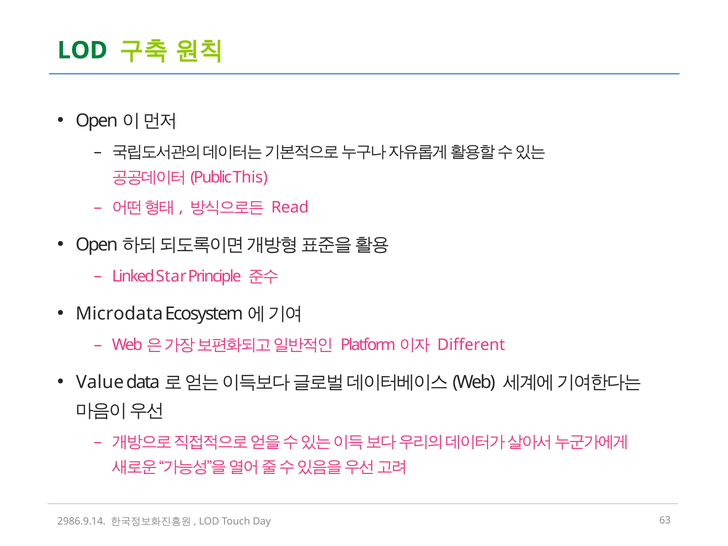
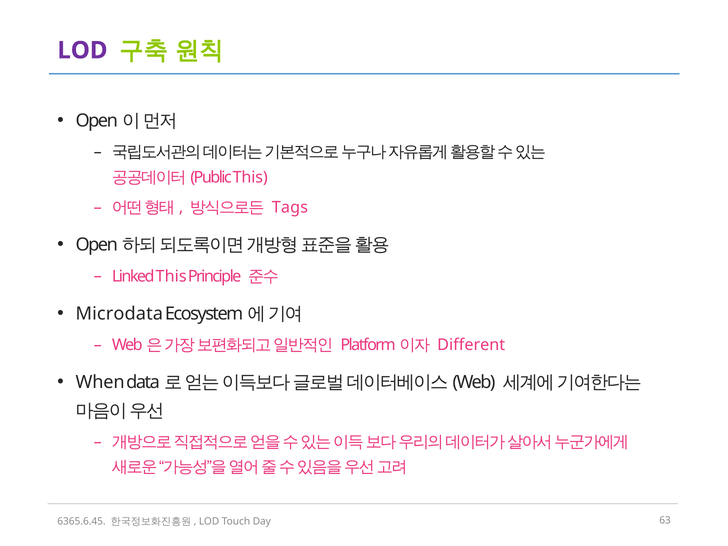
LOD colour: green -> purple (82, 50)
Read: Read -> Tags (290, 208)
Linked Star: Star -> This (171, 276)
Value: Value -> When (100, 382)
2986.9.14: 2986.9.14 -> 6365.6.45 (81, 521)
